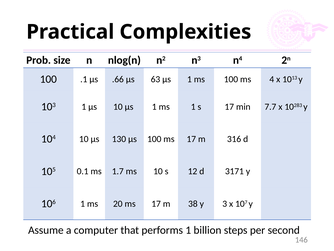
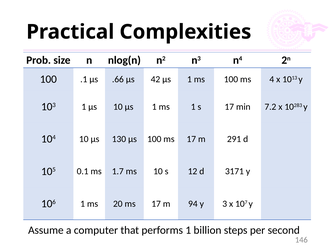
63: 63 -> 42 (155, 79)
7.7: 7.7 -> 7.2 (270, 107)
316: 316 -> 291 (234, 139)
38: 38 -> 94 (193, 203)
